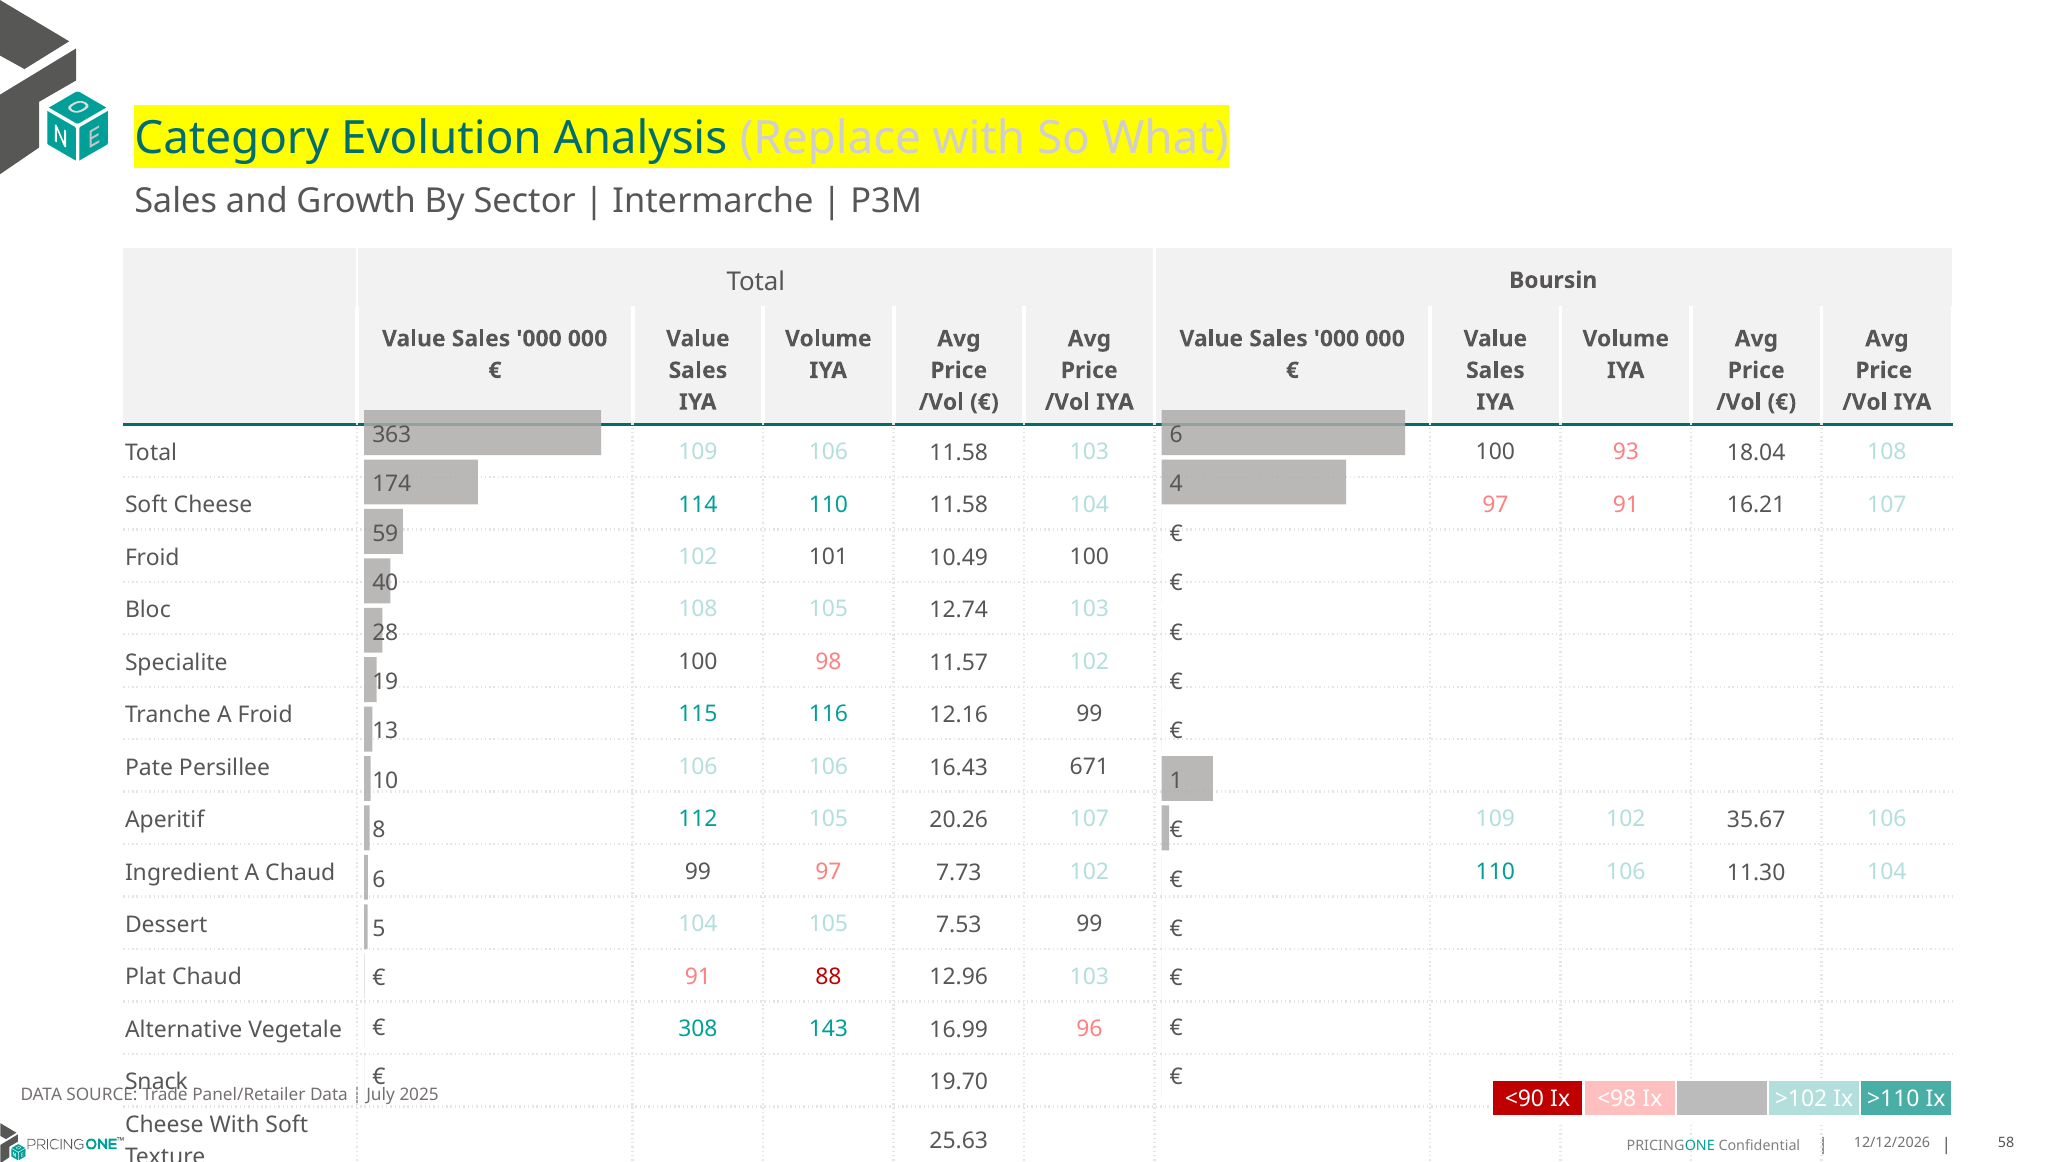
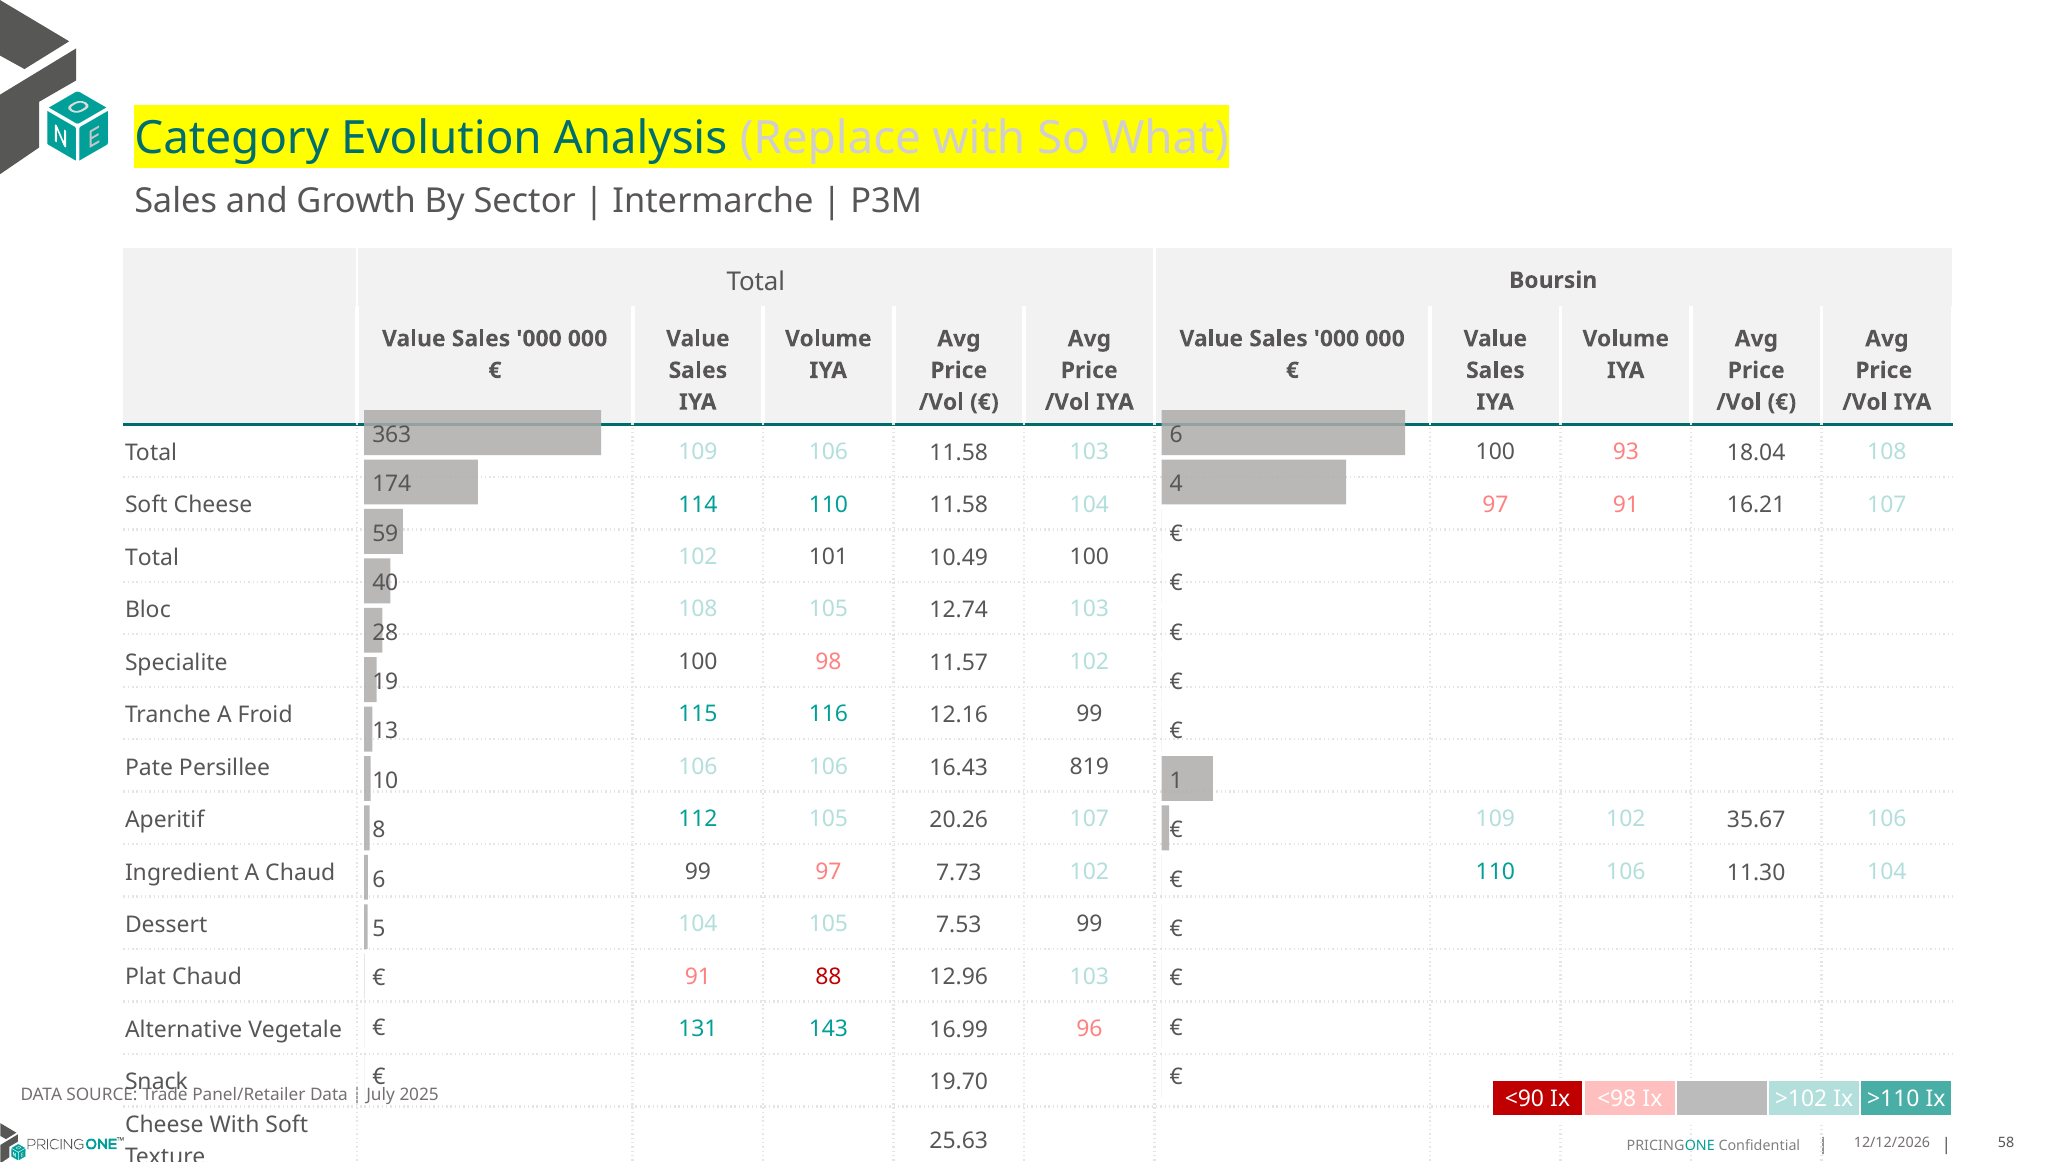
Froid: Froid -> Total (152, 558)
671: 671 -> 819 (1089, 766)
308: 308 -> 131 (698, 1029)
